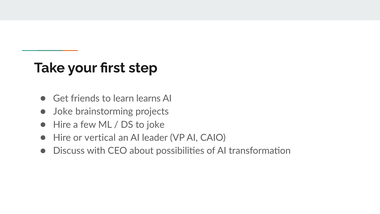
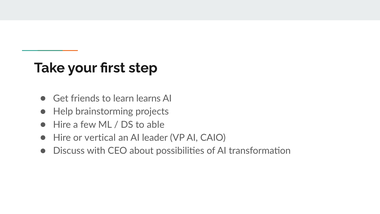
Joke: Joke -> Help (63, 111)
to joke: joke -> able (156, 124)
